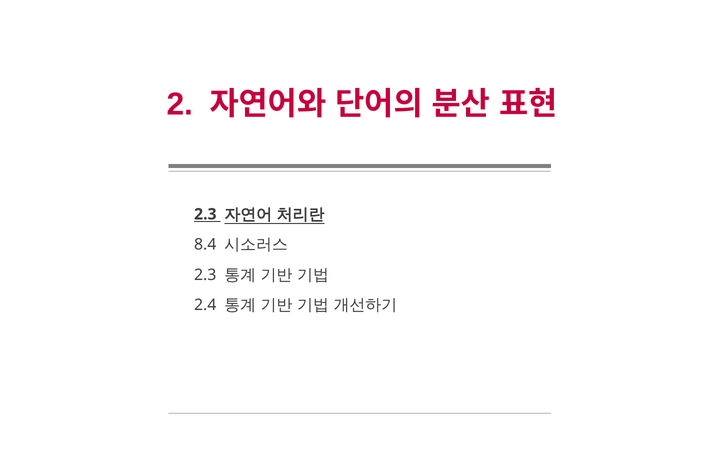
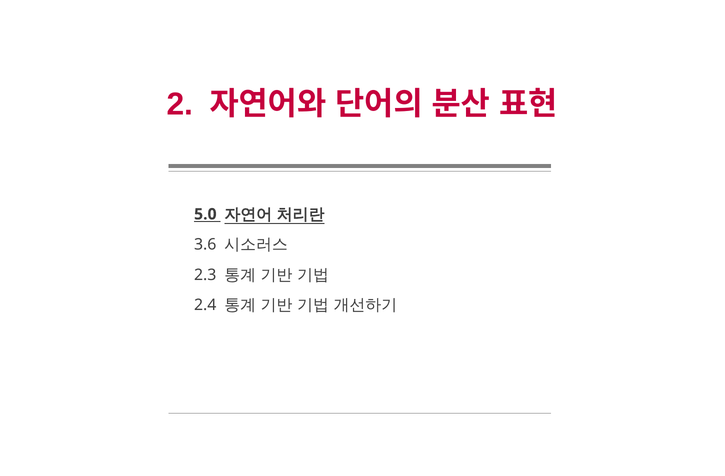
2.3: 2.3 -> 5.0 (205, 214)
8.4: 8.4 -> 3.6 (205, 245)
